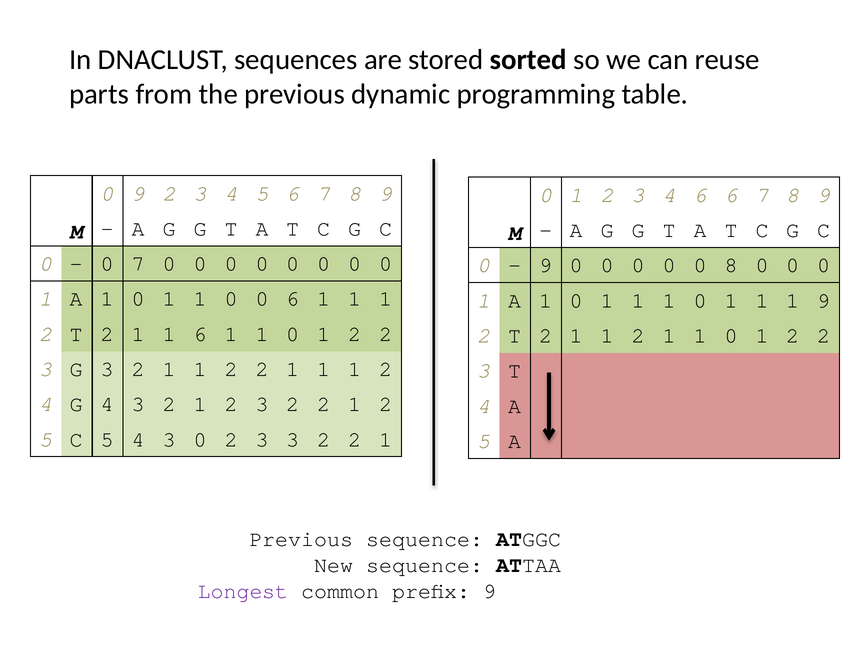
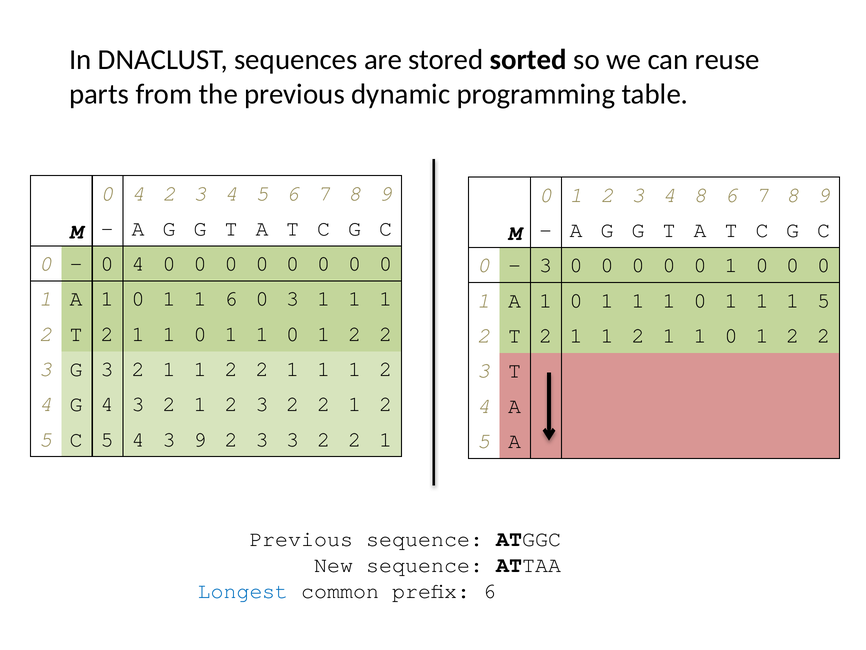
9: 9 -> 4 (138, 193)
4 6: 6 -> 8 (700, 195)
7: 7 -> 4 (138, 263)
9: 9 -> 3 (546, 265)
8: 8 -> 1 (731, 265)
0 1 1 0: 0 -> 6 (231, 299)
0 6: 6 -> 3 (293, 299)
1 9: 9 -> 5 (824, 300)
6: 6 -> 0 (200, 334)
3 0: 0 -> 9 (200, 439)
Longest colour: purple -> blue (243, 591)
prefix 9: 9 -> 6 (490, 591)
